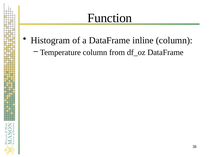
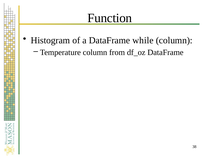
inline: inline -> while (143, 40)
